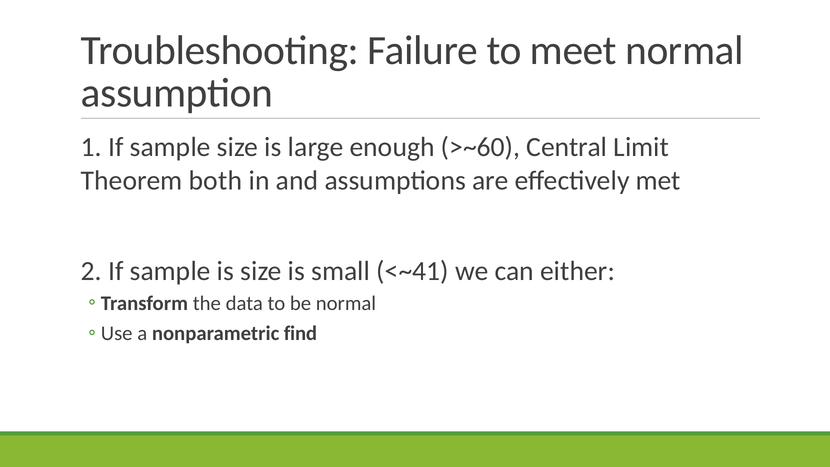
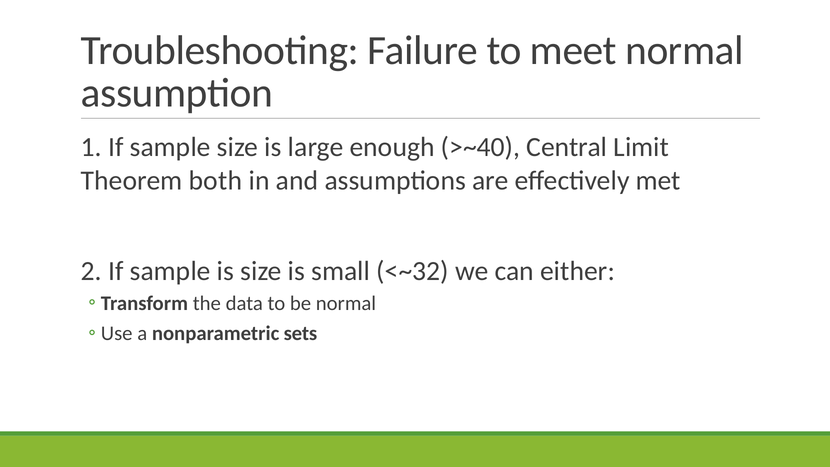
>~60: >~60 -> >~40 (480, 147)
<~41: <~41 -> <~32 (413, 271)
find: find -> sets (300, 333)
